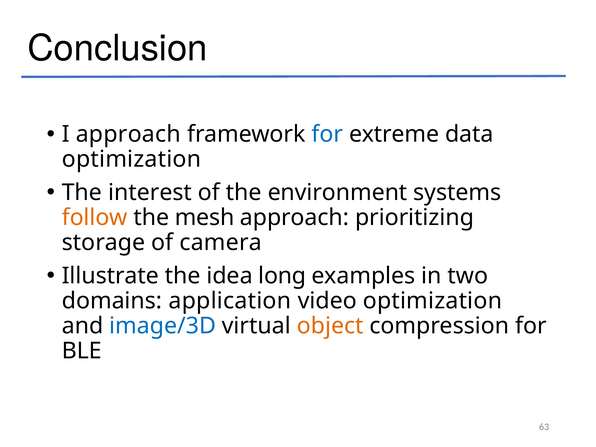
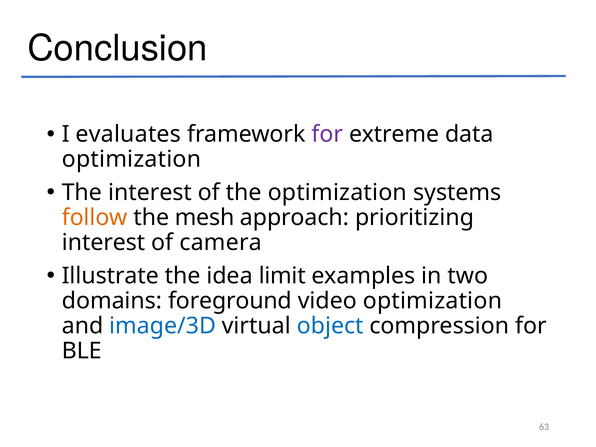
I approach: approach -> evaluates (128, 134)
for colour: blue -> purple (327, 134)
the environment: environment -> optimization (337, 193)
storage: storage -> interest (104, 243)
long: long -> limit (282, 276)
application: application -> foreground (230, 301)
object colour: orange -> blue (330, 326)
